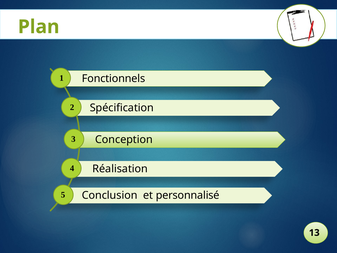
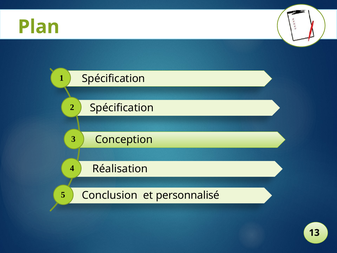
Fonctionnels: Fonctionnels -> Spécification (113, 78)
